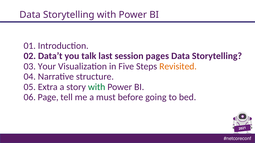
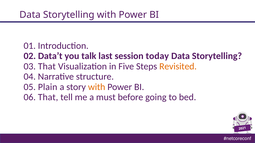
pages: pages -> today (157, 56)
03 Your: Your -> That (47, 66)
Extra: Extra -> Plain (48, 87)
with colour: green -> orange (97, 87)
06 Page: Page -> That (48, 97)
